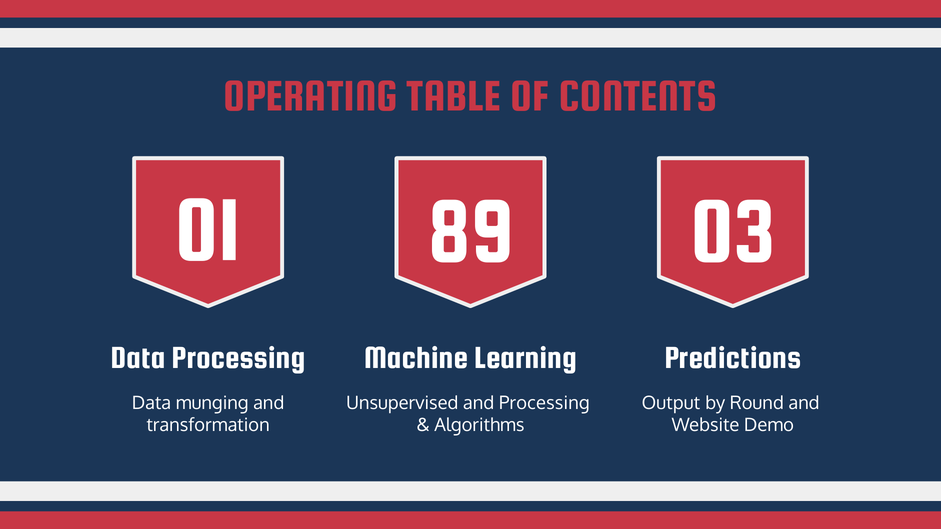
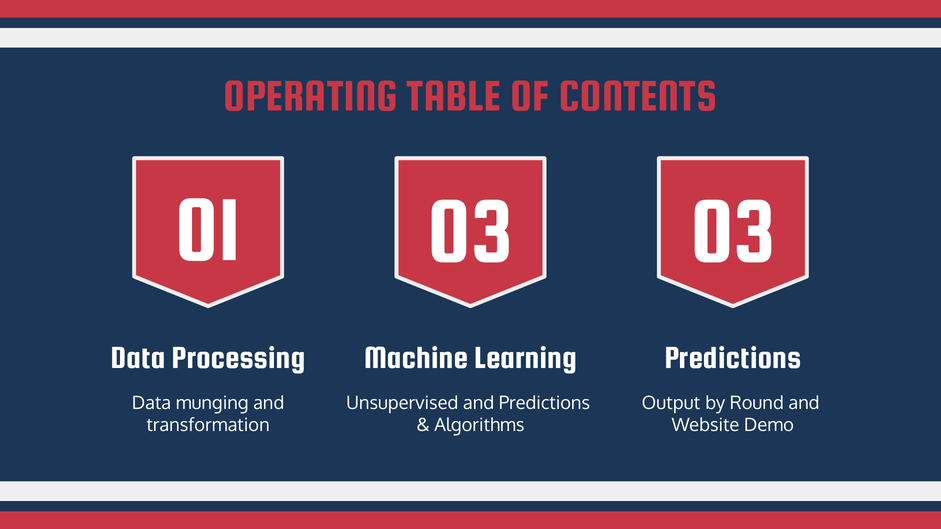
01 89: 89 -> 03 (470, 231)
and Processing: Processing -> Predictions (544, 404)
